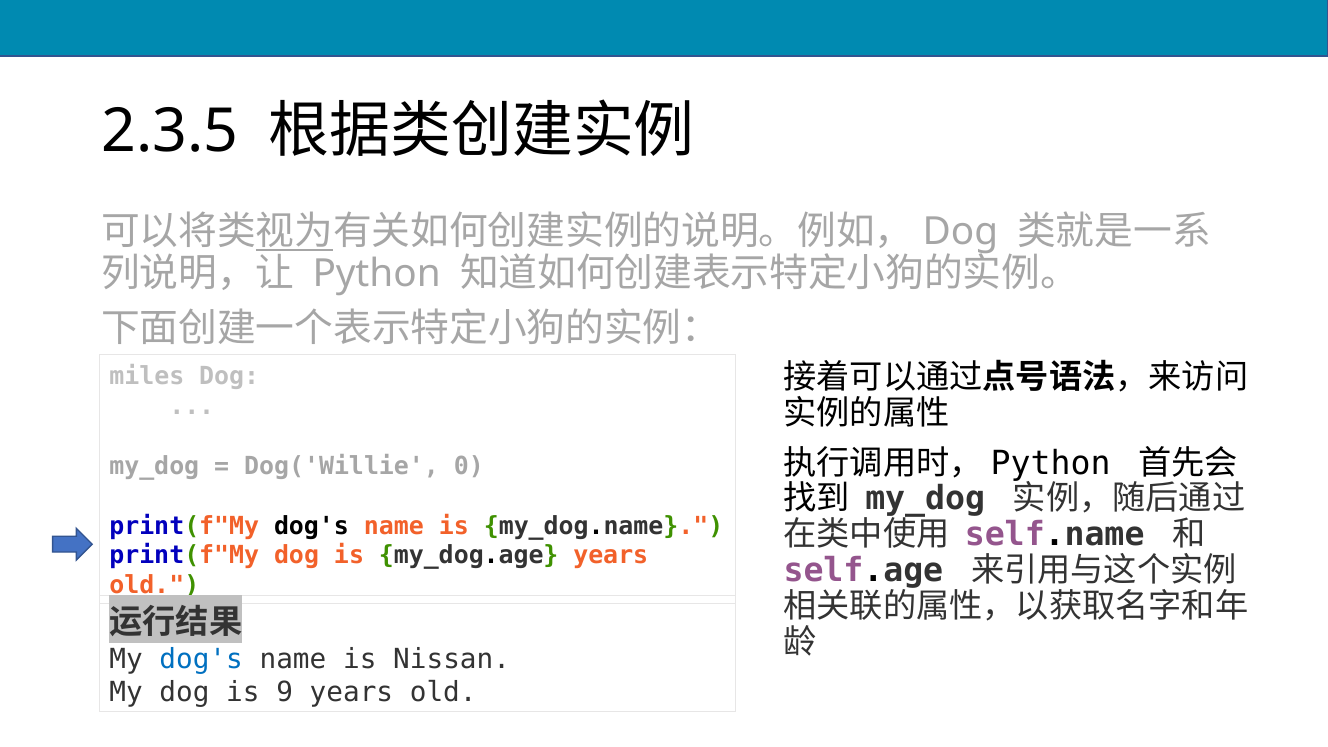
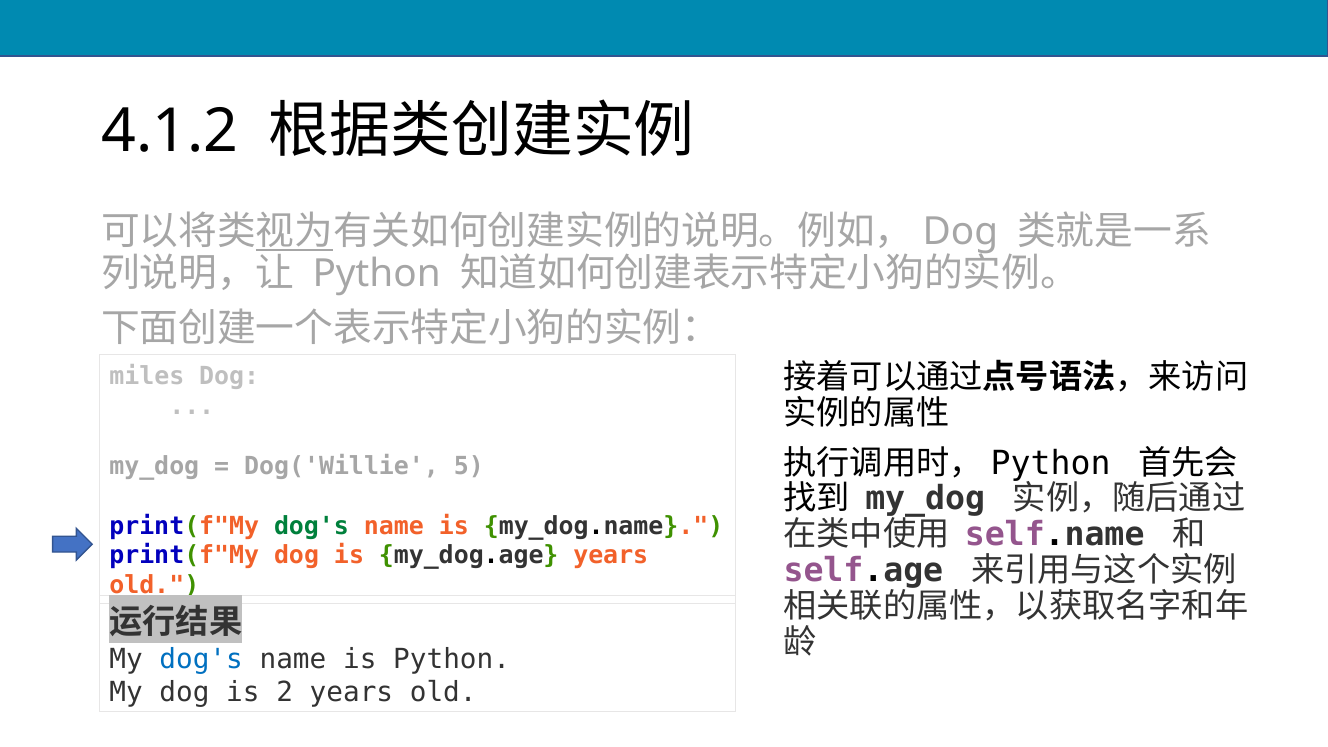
2.3.5: 2.3.5 -> 4.1.2 (170, 132)
0: 0 -> 5 (469, 466)
dog's colour: black -> green (311, 526)
is Nissan: Nissan -> Python (452, 659)
9: 9 -> 2 (285, 692)
